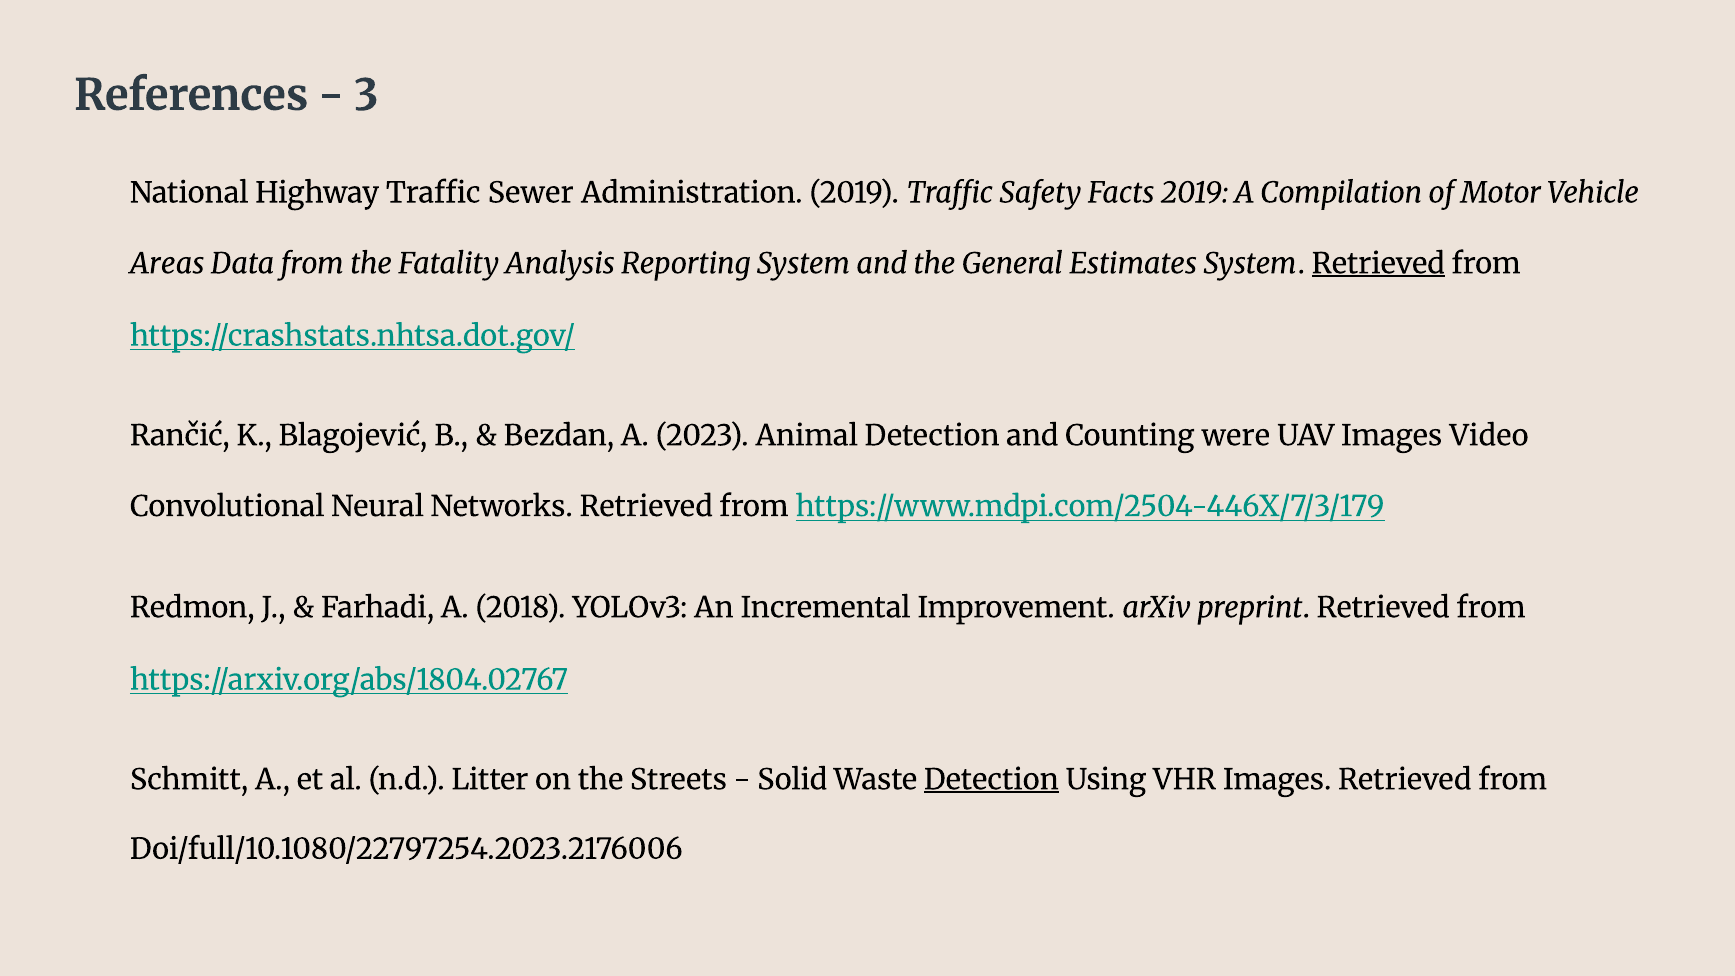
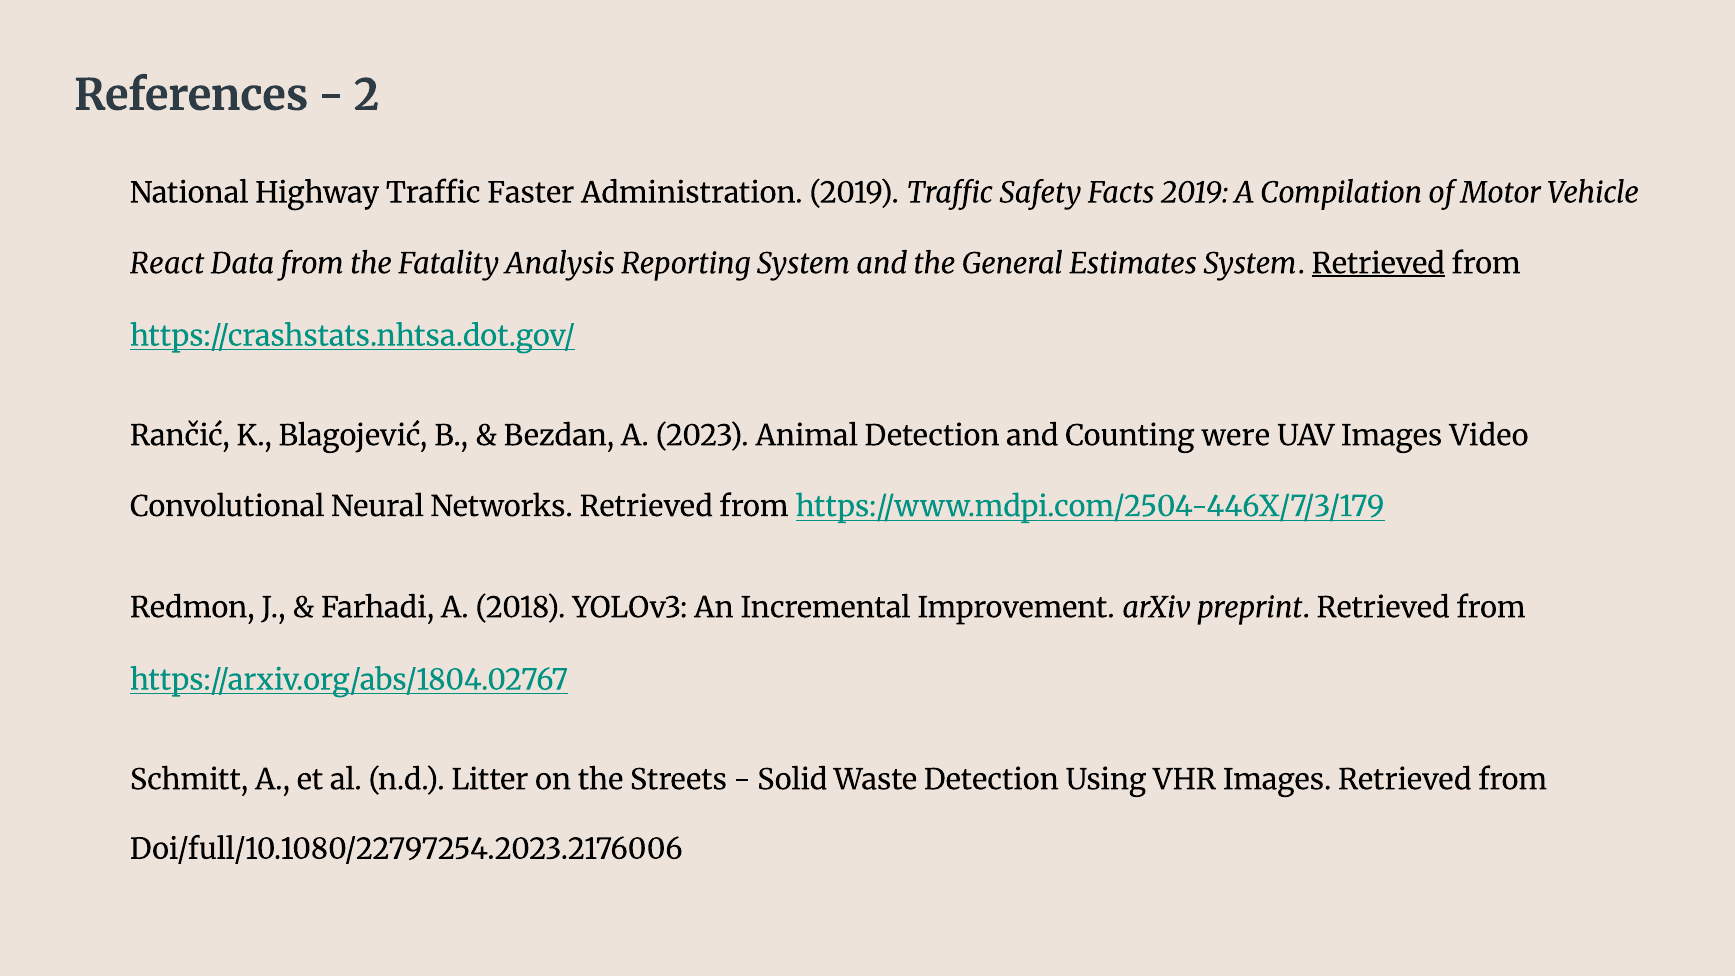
3: 3 -> 2 (367, 96)
Sewer: Sewer -> Faster (531, 193)
Areas: Areas -> React (167, 264)
Detection underline: present -> none (991, 780)
